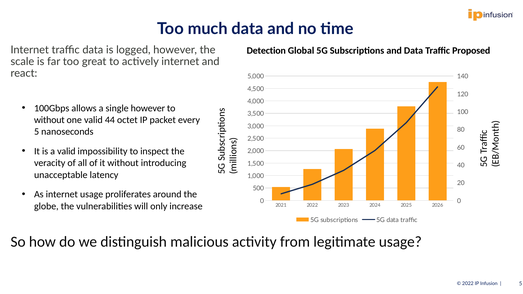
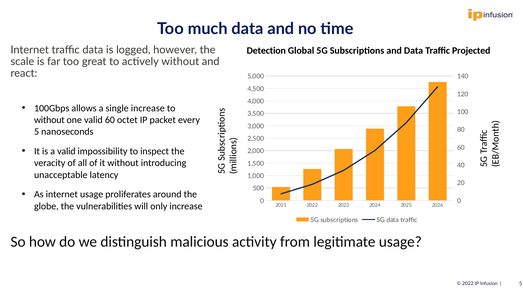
Proposed: Proposed -> Projected (471, 51)
actively internet: internet -> without (180, 62)
single however: however -> increase (148, 108)
valid 44: 44 -> 60 (110, 120)
